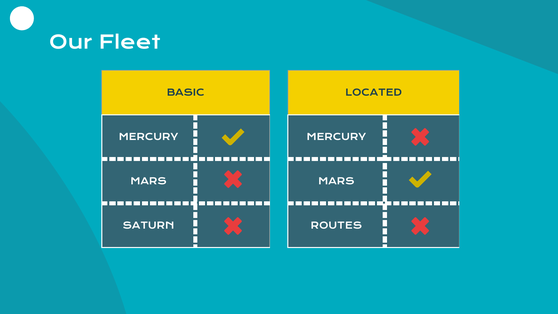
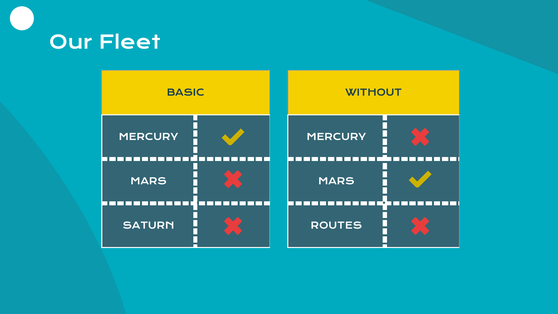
LOCATED: LOCATED -> WITHOUT (374, 93)
